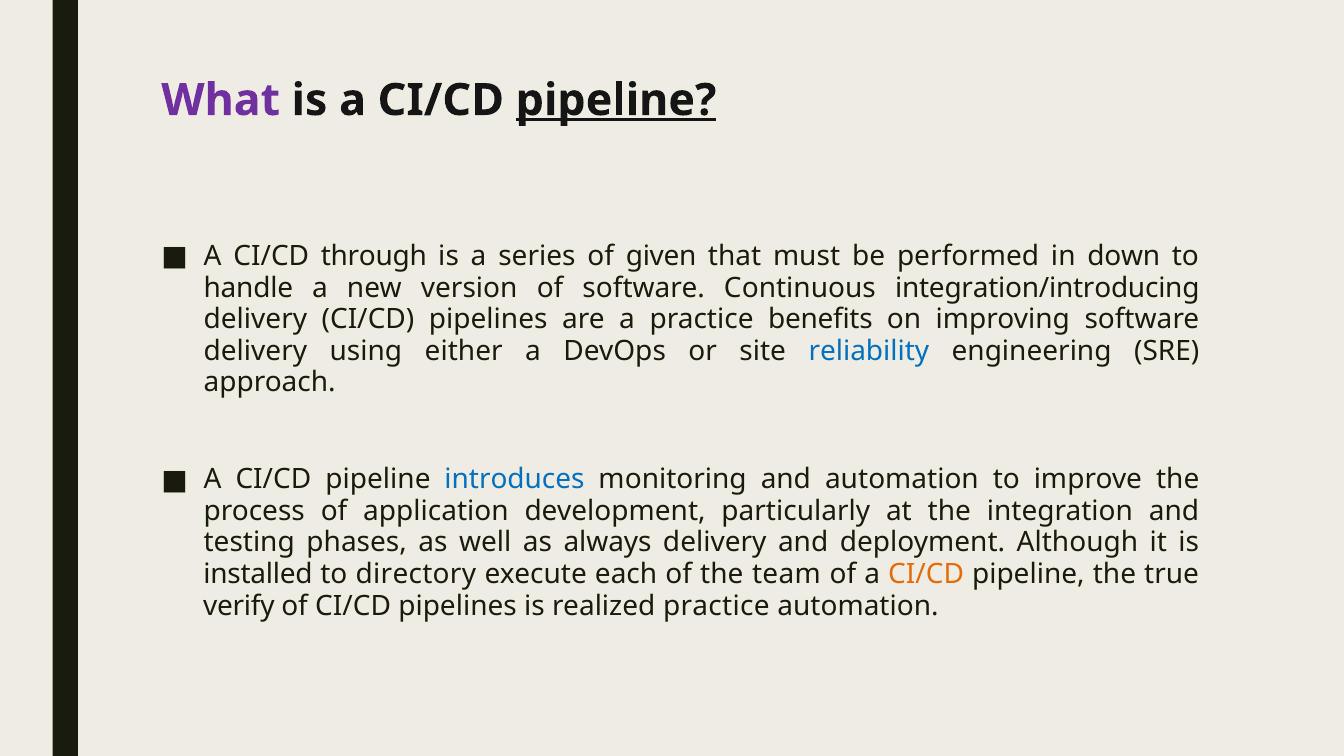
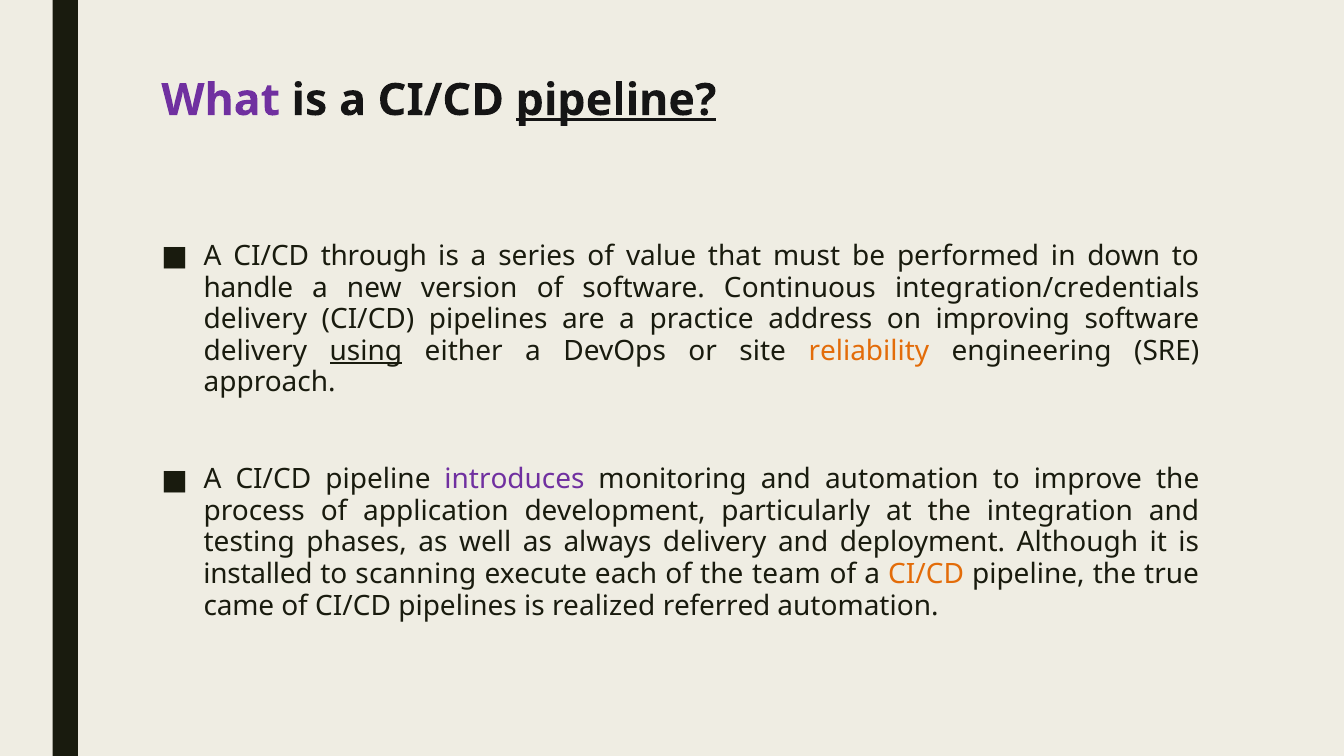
given: given -> value (661, 256)
integration/introducing: integration/introducing -> integration/credentials (1047, 288)
benefits: benefits -> address (820, 319)
using underline: none -> present (366, 351)
reliability colour: blue -> orange (869, 351)
introduces colour: blue -> purple (515, 479)
directory: directory -> scanning (416, 574)
verify: verify -> came (239, 606)
realized practice: practice -> referred (717, 606)
